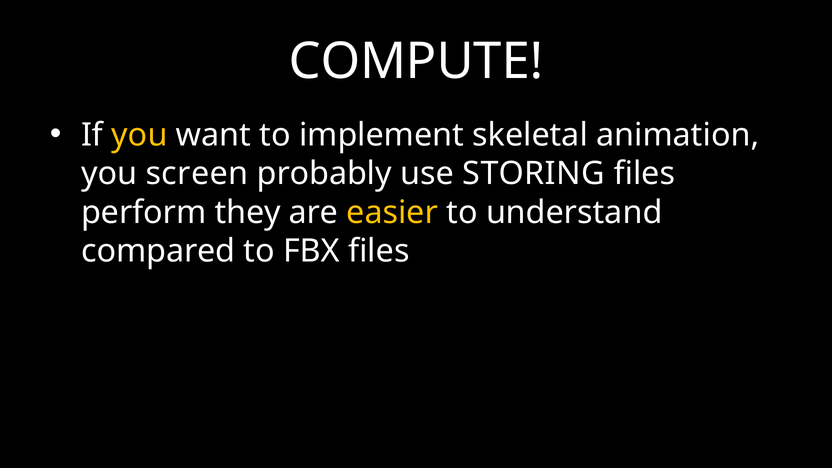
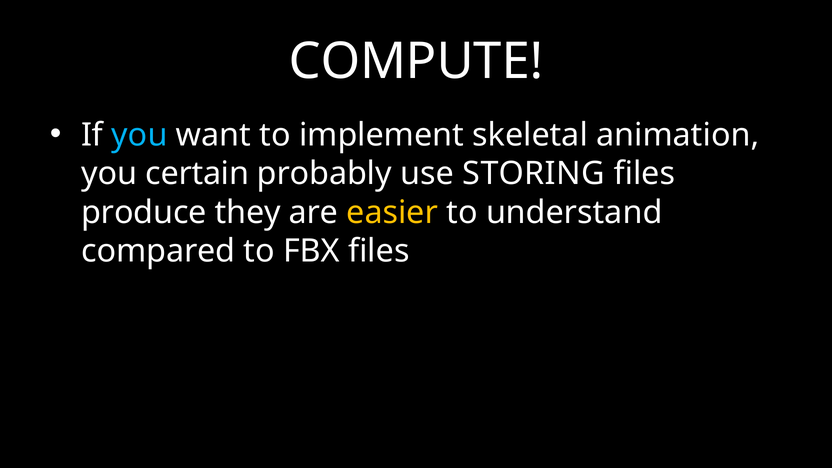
you colour: yellow -> light blue (139, 135)
screen: screen -> certain (197, 174)
perform: perform -> produce (144, 212)
